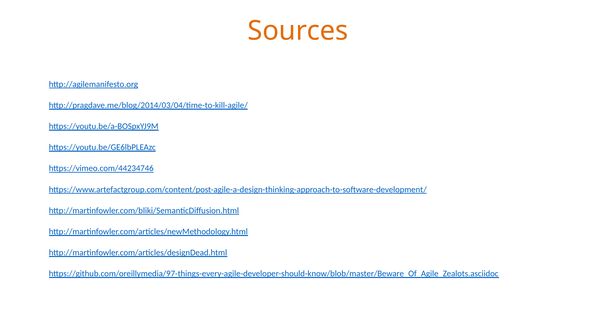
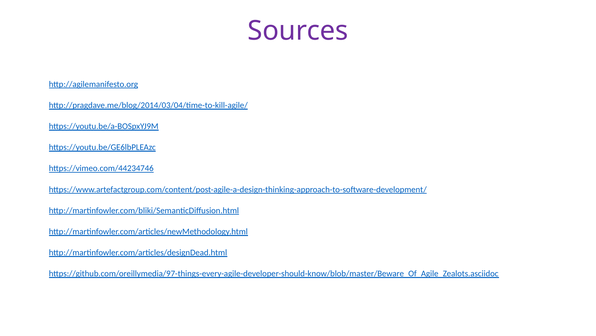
Sources colour: orange -> purple (298, 31)
